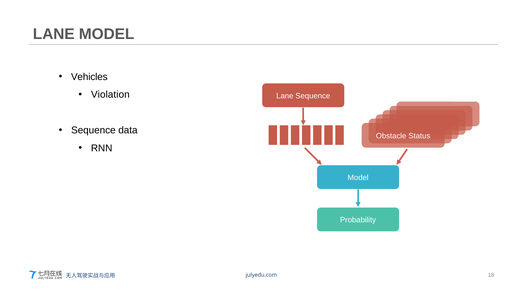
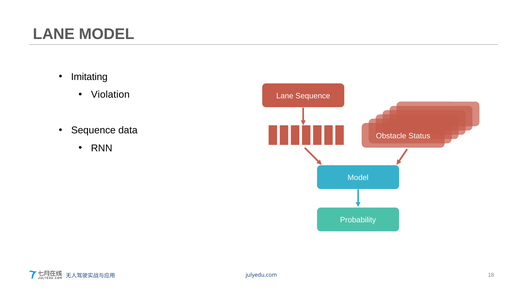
Vehicles: Vehicles -> Imitating (89, 77)
